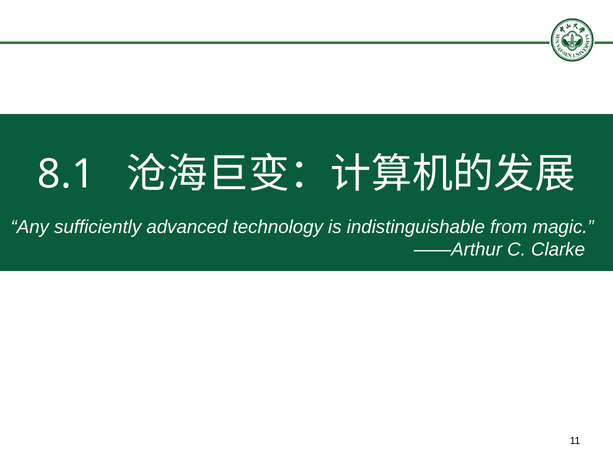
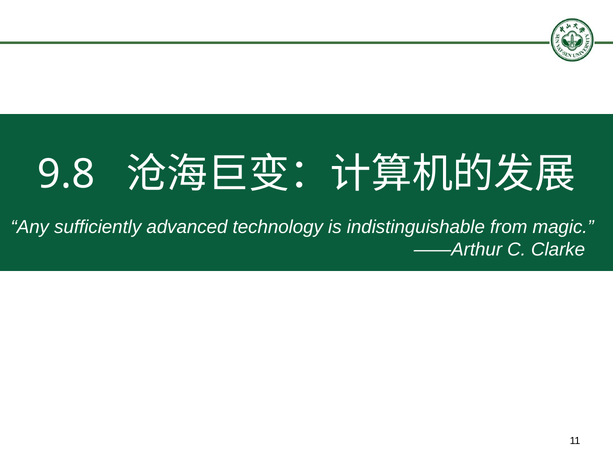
8.1: 8.1 -> 9.8 (66, 174)
